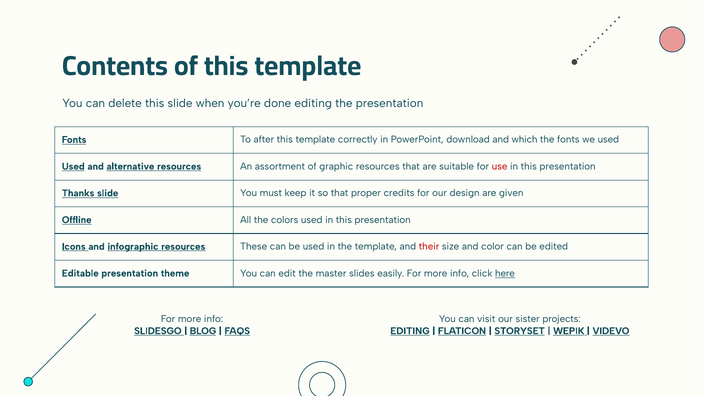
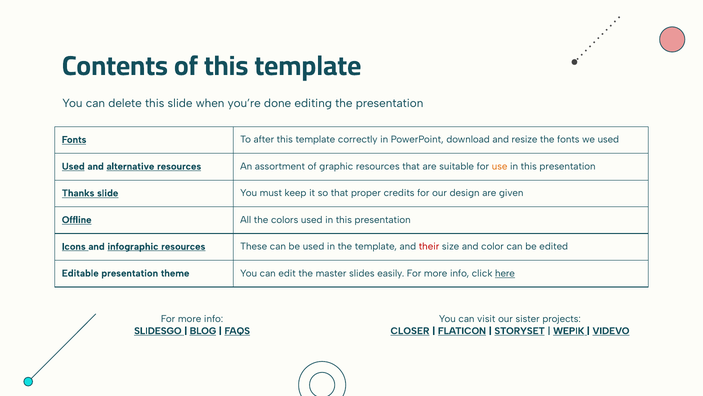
which: which -> resize (525, 140)
use colour: red -> orange (500, 166)
EDITING: EDITING -> CLOSER (410, 330)
